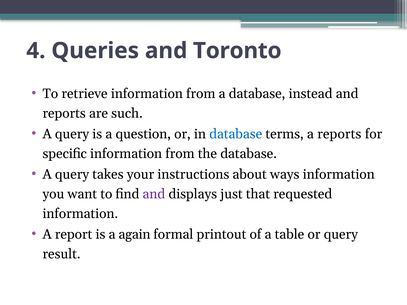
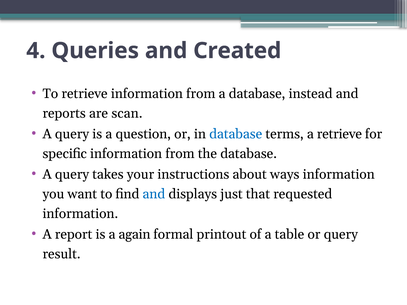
Toronto: Toronto -> Created (237, 51)
such: such -> scan (127, 113)
a reports: reports -> retrieve (339, 134)
and colour: purple -> blue (154, 194)
